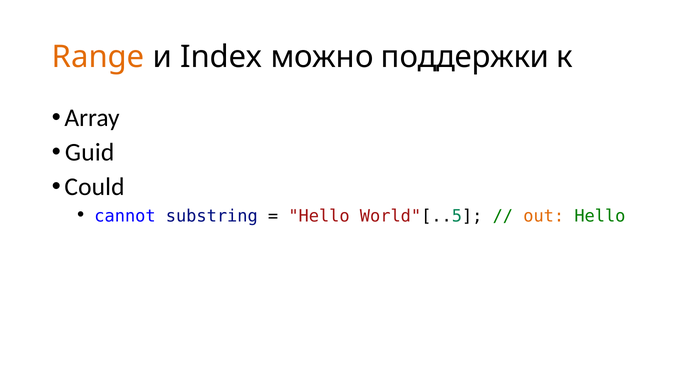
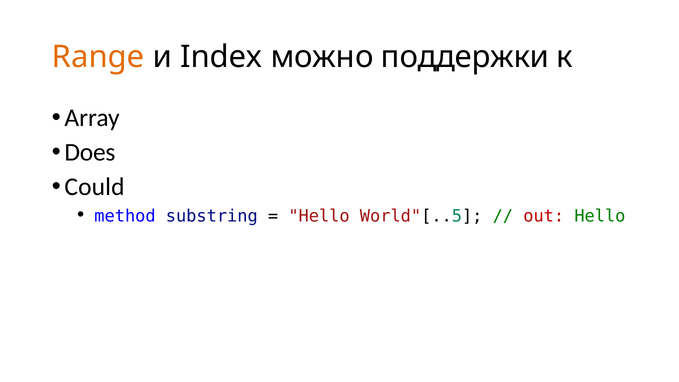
Guid: Guid -> Does (90, 152)
cannot: cannot -> method (125, 216)
out colour: orange -> red (544, 216)
